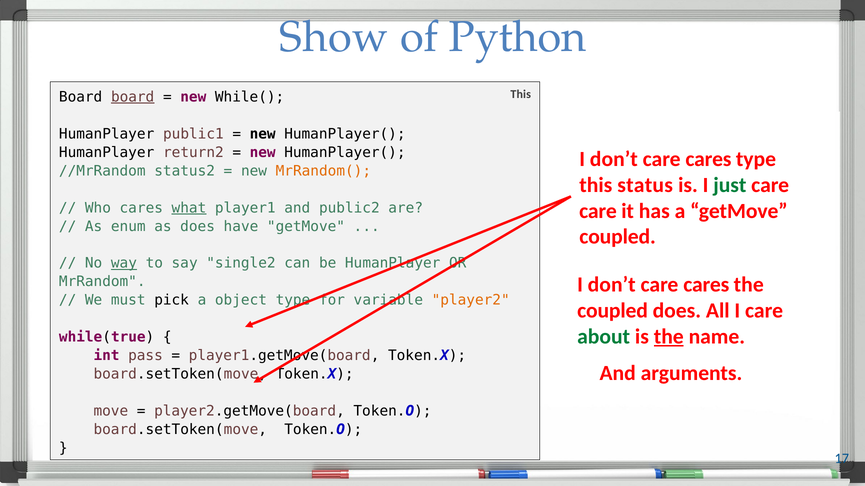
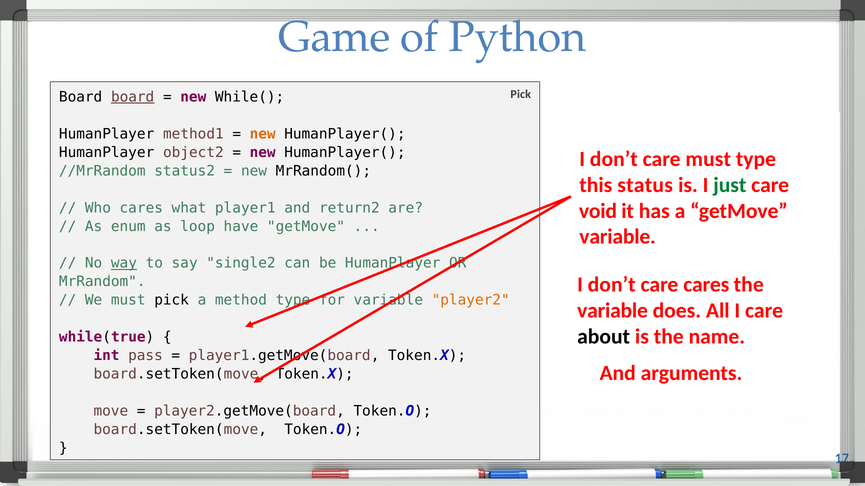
Show: Show -> Game (334, 37)
This: This -> Pick (521, 94)
public1: public1 -> method1 (193, 134)
new colour: black -> orange (263, 134)
return2: return2 -> object2 (193, 153)
cares: cares -> must (708, 159)
MrRandom( colour: orange -> black (323, 171)
what underline: present -> none (189, 208)
public2: public2 -> return2 (349, 208)
care: care -> void (598, 211)
as does: does -> loop (198, 227)
coupled: coupled -> variable (618, 237)
object: object -> method (241, 301)
coupled: coupled -> variable (613, 311)
about colour: green -> black (604, 337)
the underline: present -> none (669, 337)
